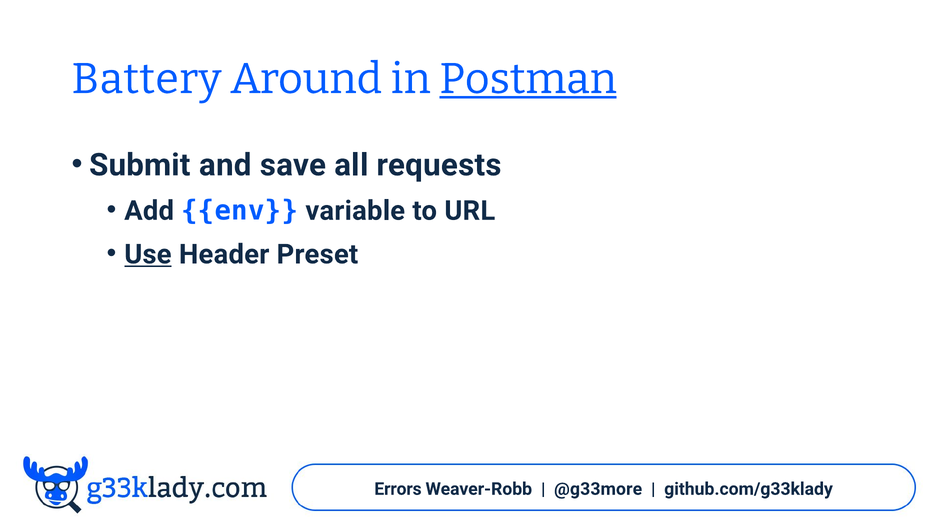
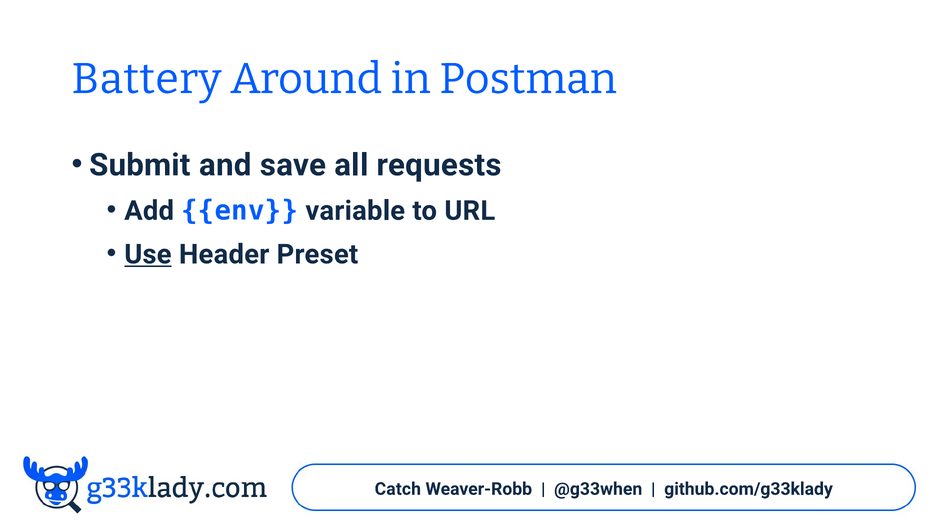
Postman underline: present -> none (528, 79)
Errors: Errors -> Catch (398, 489)
@g33more: @g33more -> @g33when (598, 489)
